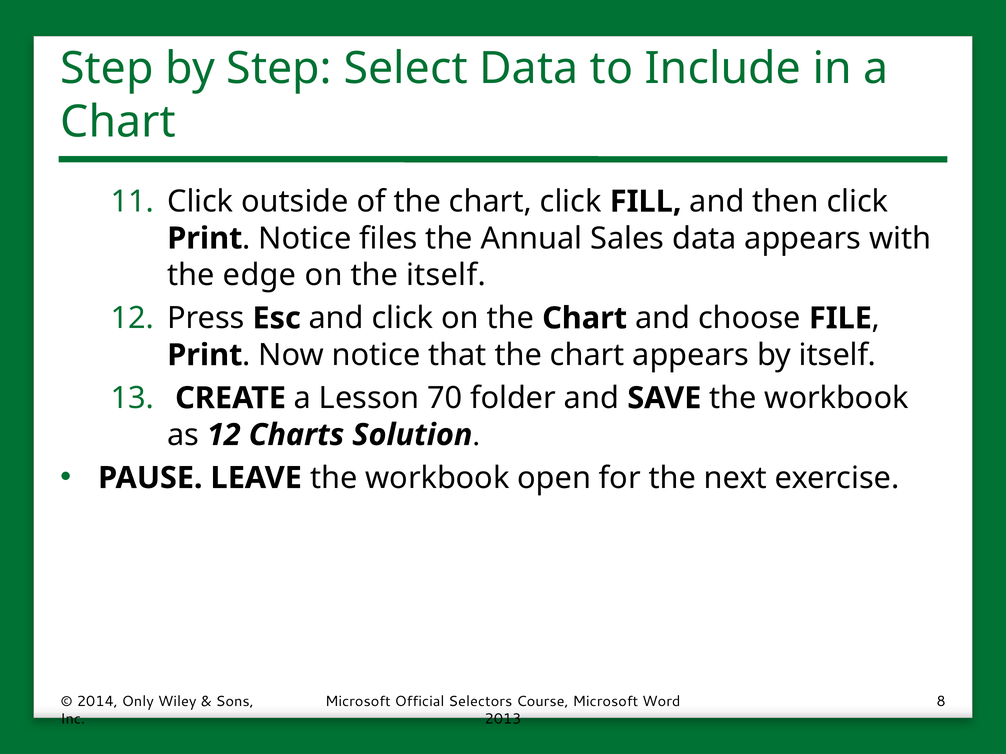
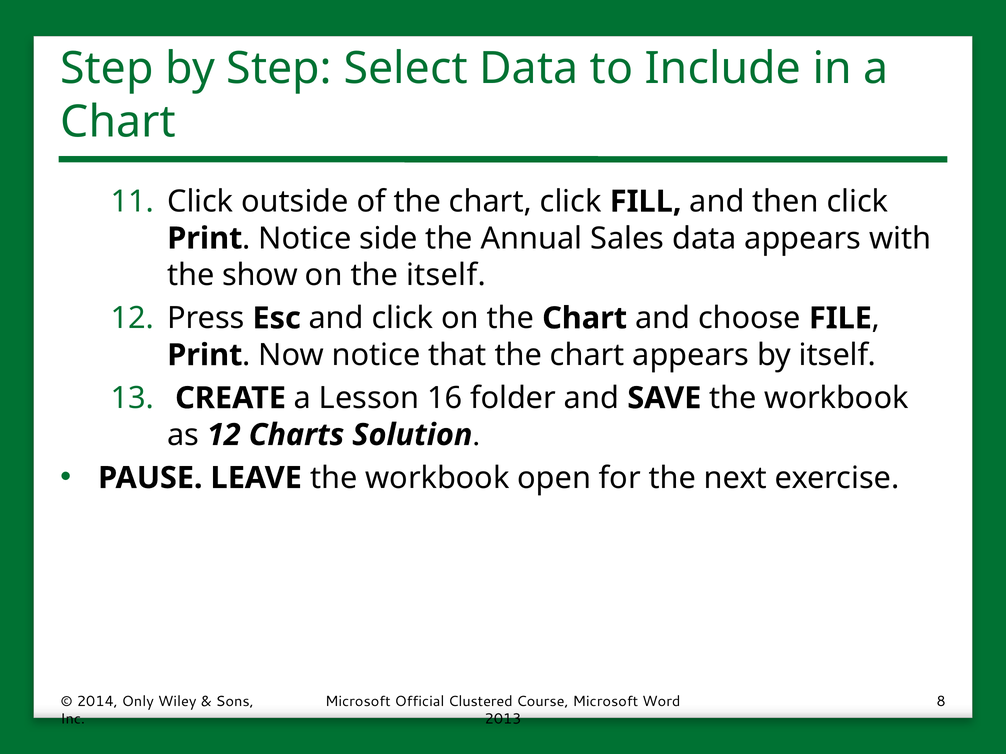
files: files -> side (389, 239)
edge: edge -> show (260, 275)
70: 70 -> 16 (445, 398)
Selectors: Selectors -> Clustered (480, 702)
